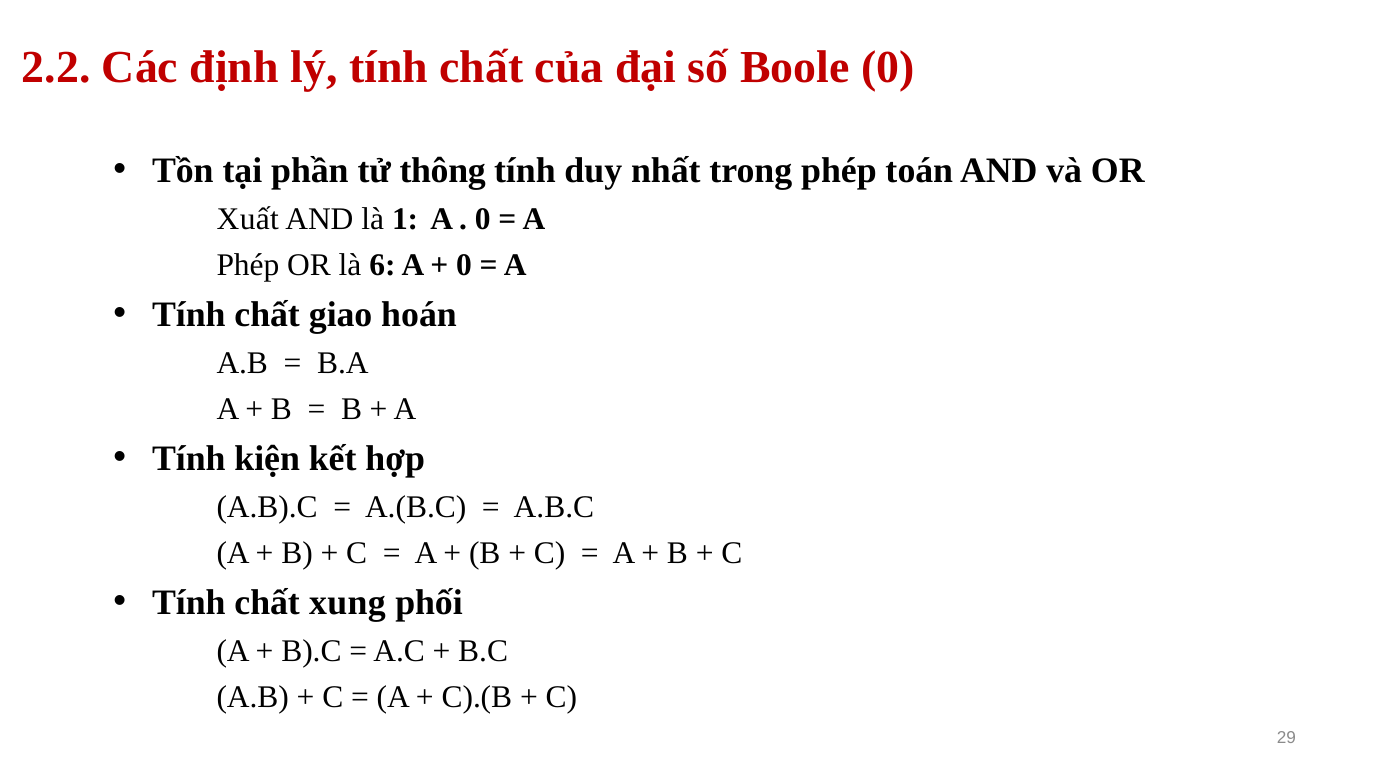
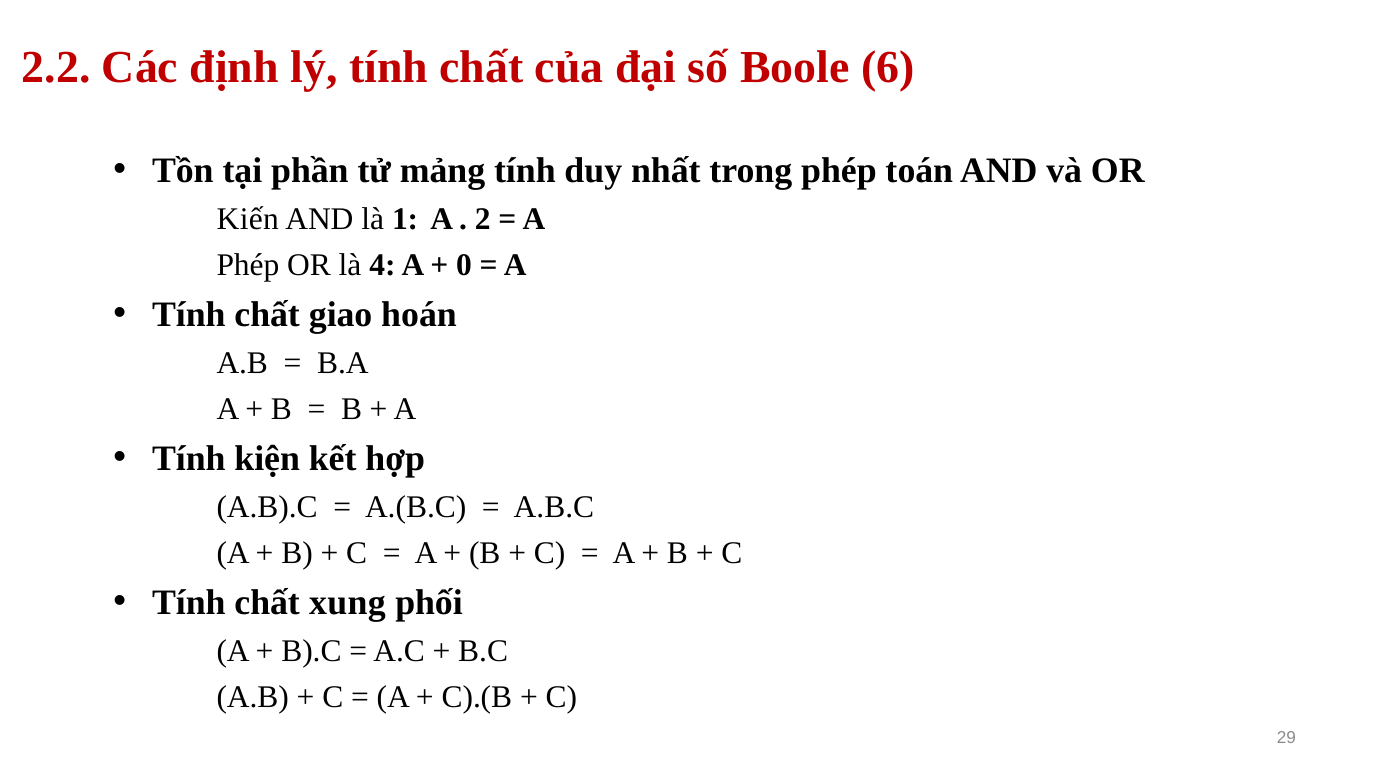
Boole 0: 0 -> 6 (888, 67)
thông: thông -> mảng (443, 171)
Xuất: Xuất -> Kiến (248, 219)
0: 0 -> 2 (483, 219)
6: 6 -> 4 (382, 265)
